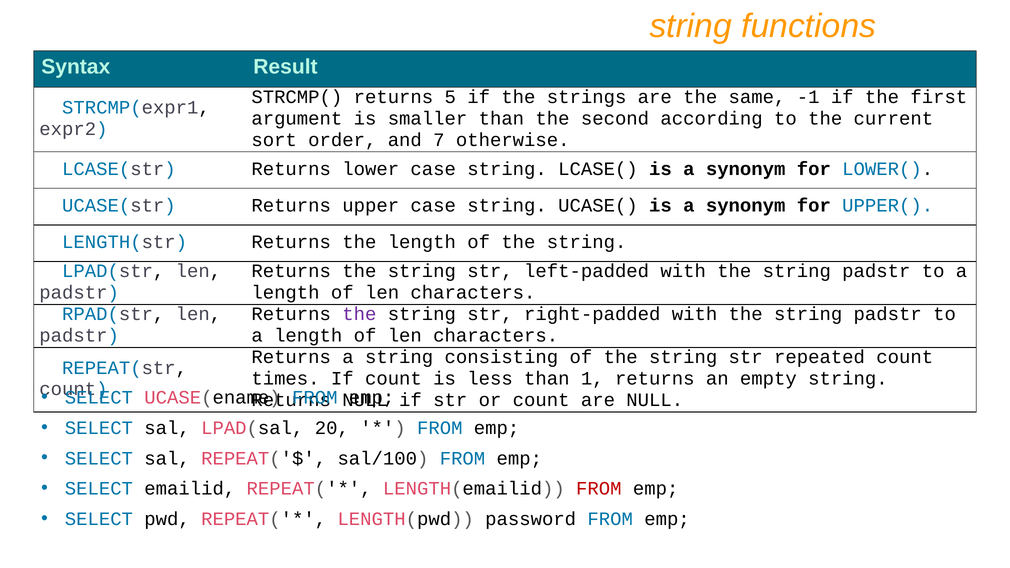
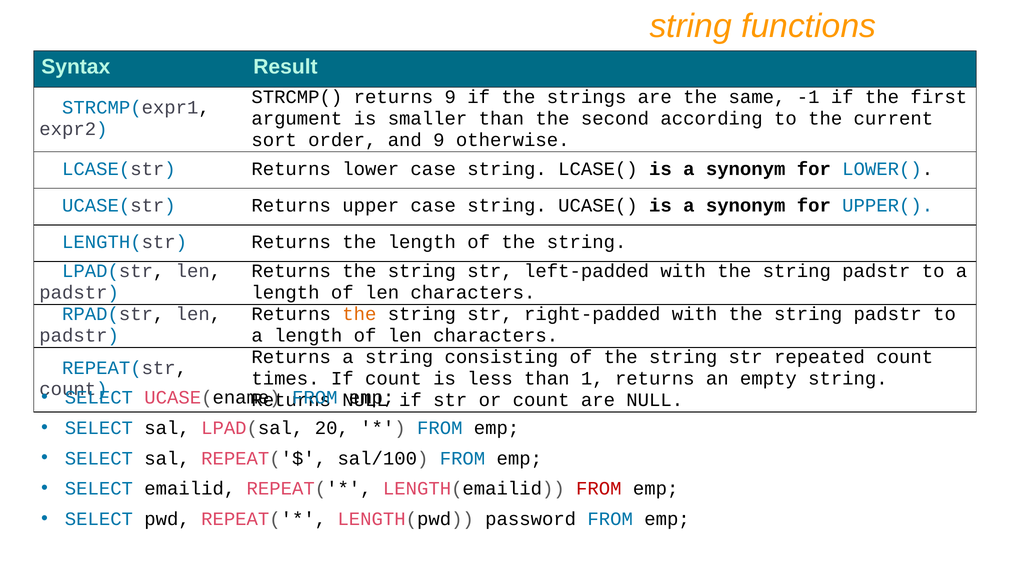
returns 5: 5 -> 9 (450, 97)
and 7: 7 -> 9 (439, 140)
the colour: purple -> orange (359, 314)
